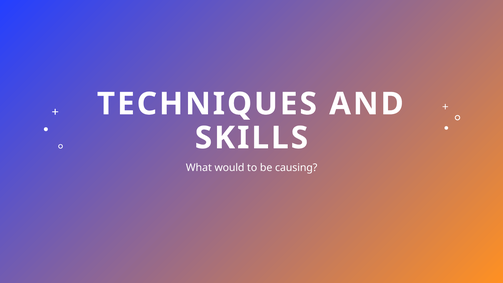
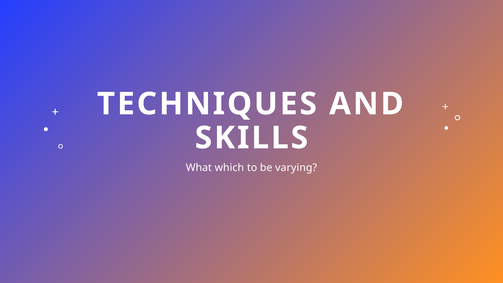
would: would -> which (229, 168)
causing: causing -> varying (296, 168)
